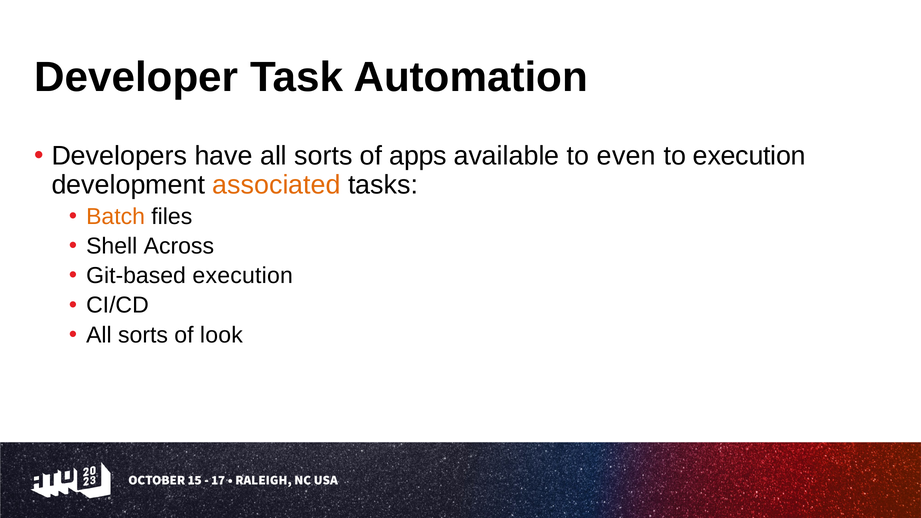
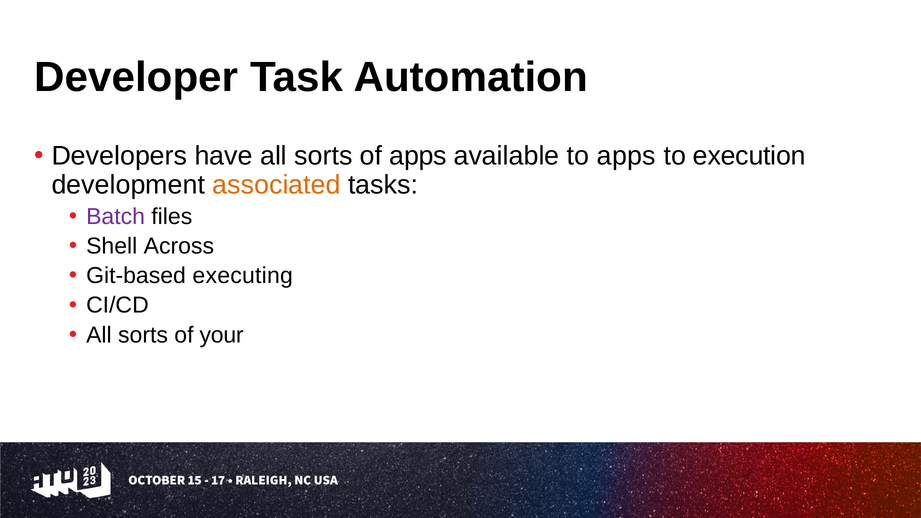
to even: even -> apps (626, 156)
Batch colour: orange -> purple (116, 216)
Git-based execution: execution -> executing (243, 276)
look: look -> your (222, 335)
